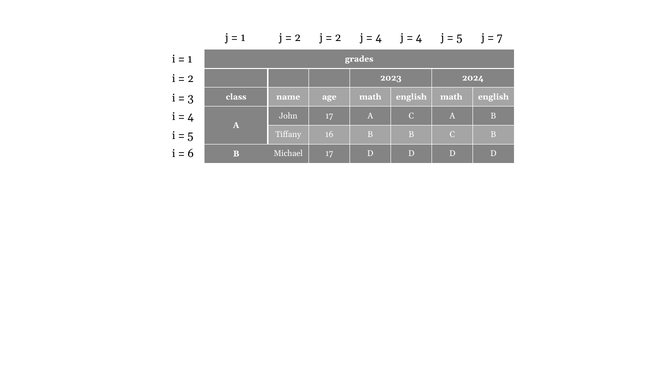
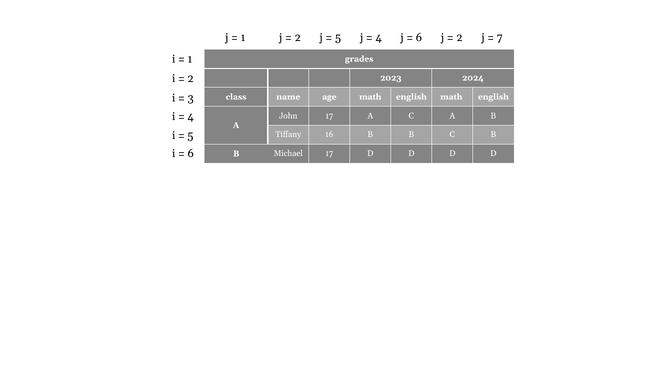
2: 2 -> 5 (338, 38)
4: 4 -> 6 (419, 38)
5: 5 -> 2 (460, 38)
